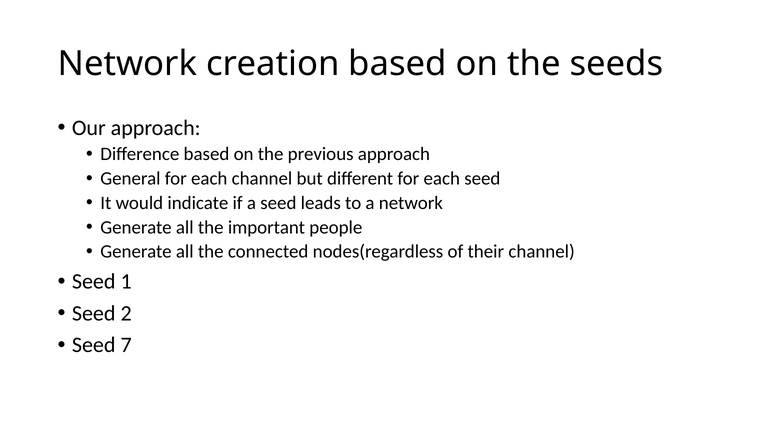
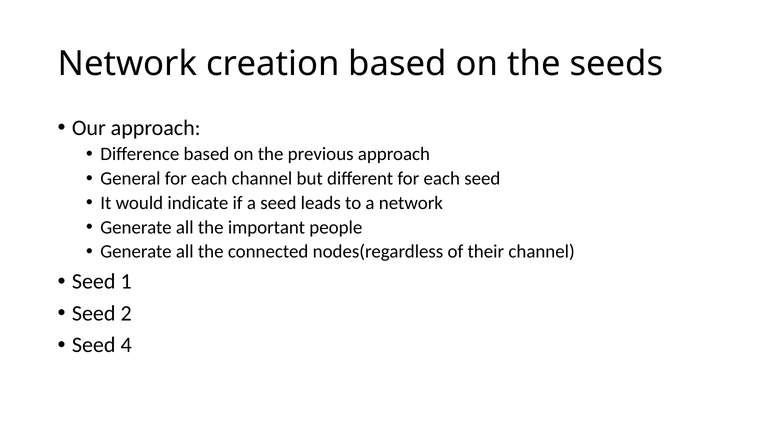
7: 7 -> 4 (126, 345)
